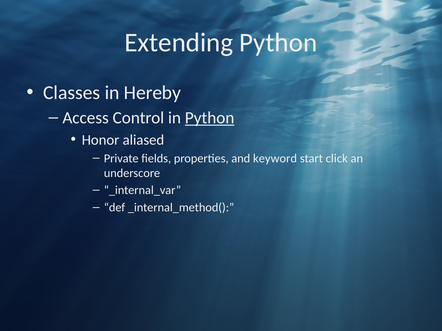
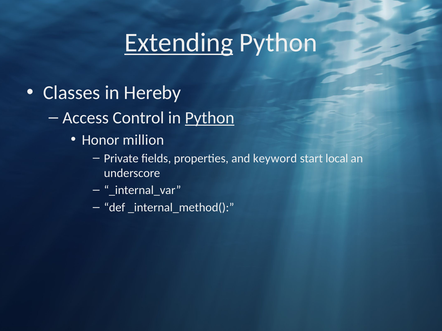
Extending underline: none -> present (179, 43)
aliased: aliased -> million (143, 140)
click: click -> local (337, 159)
